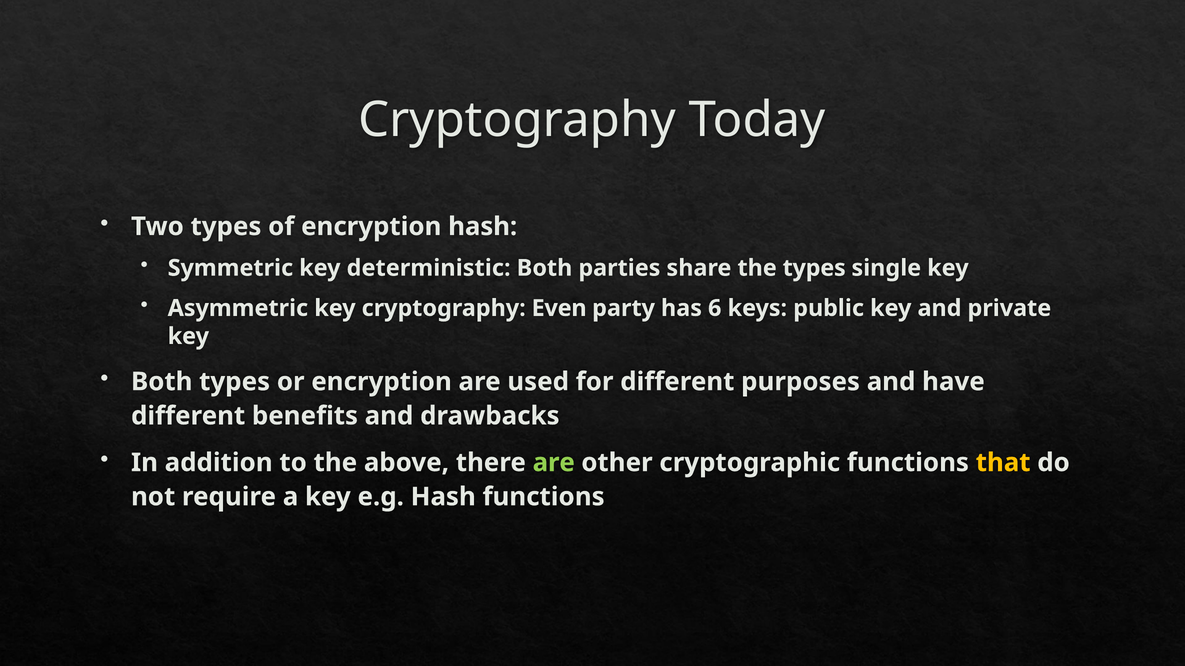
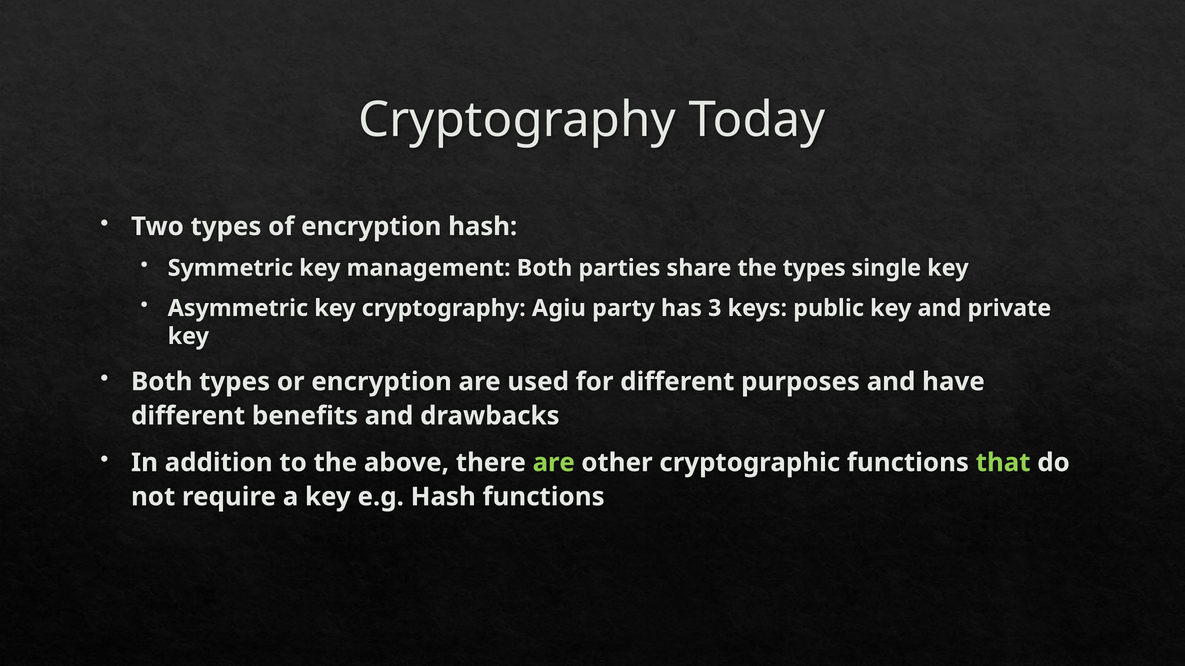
deterministic: deterministic -> management (429, 268)
Even: Even -> Agiu (559, 308)
6: 6 -> 3 (715, 308)
that colour: yellow -> light green (1003, 463)
